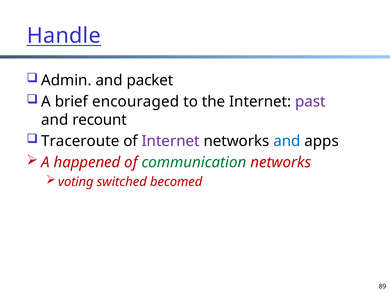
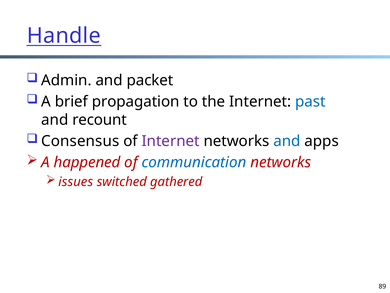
encouraged: encouraged -> propagation (136, 102)
past colour: purple -> blue (310, 102)
Traceroute: Traceroute -> Consensus (80, 141)
communication colour: green -> blue (194, 162)
voting: voting -> issues (76, 182)
becomed: becomed -> gathered (176, 182)
